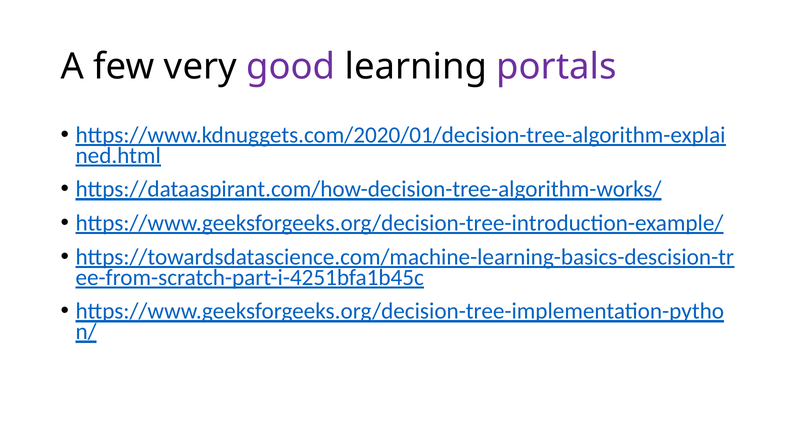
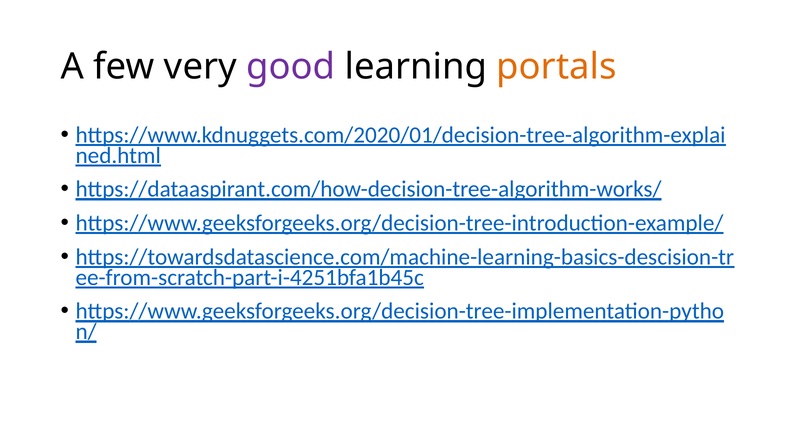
portals colour: purple -> orange (557, 67)
